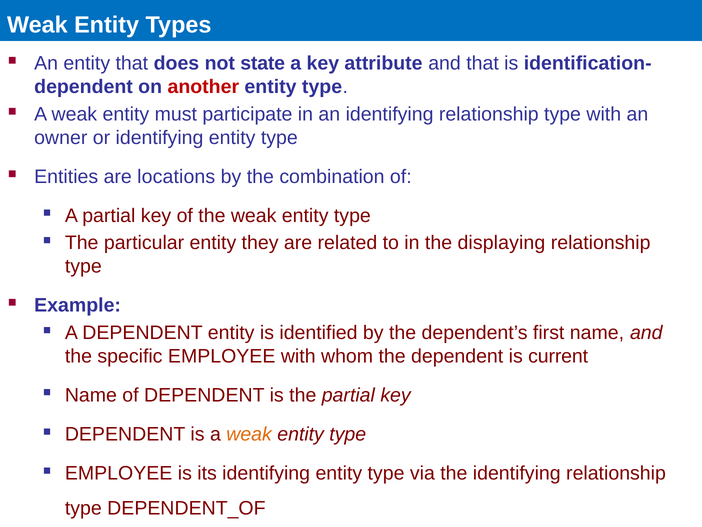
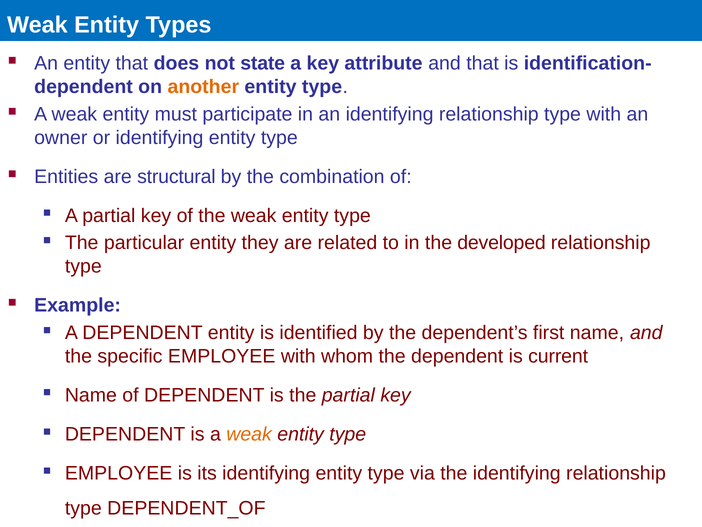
another colour: red -> orange (203, 87)
locations: locations -> structural (176, 176)
displaying: displaying -> developed (502, 243)
